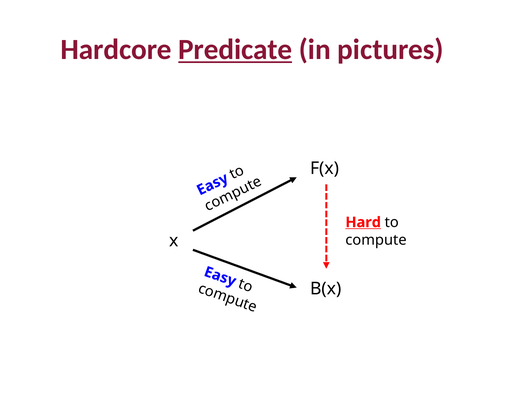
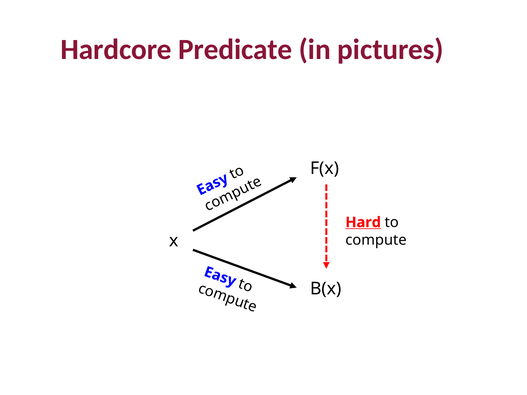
Predicate underline: present -> none (235, 50)
